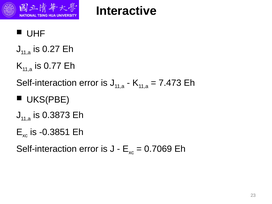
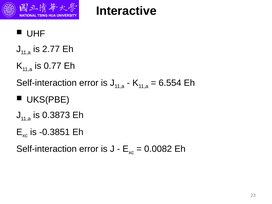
0.27: 0.27 -> 2.77 (51, 49)
7.473: 7.473 -> 6.554 (170, 83)
0.7069: 0.7069 -> 0.0082 (158, 149)
